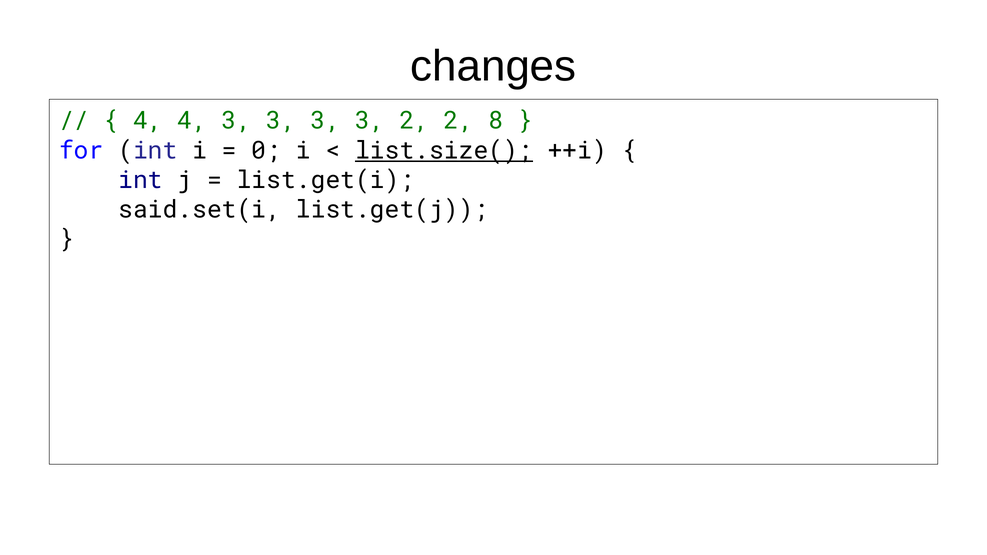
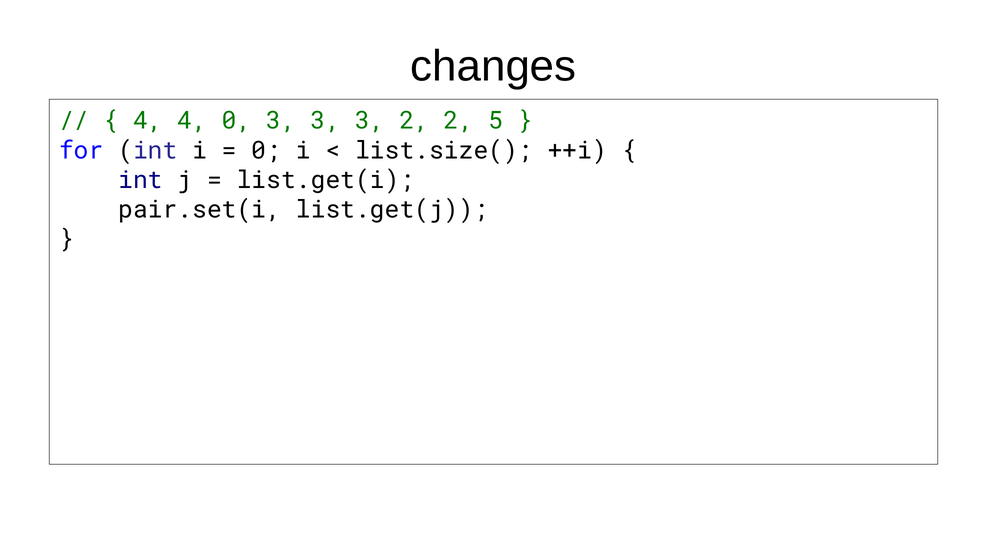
4 3: 3 -> 0 (237, 121)
8: 8 -> 5 (496, 121)
list.size( underline: present -> none (444, 150)
said.set(i: said.set(i -> pair.set(i (200, 210)
